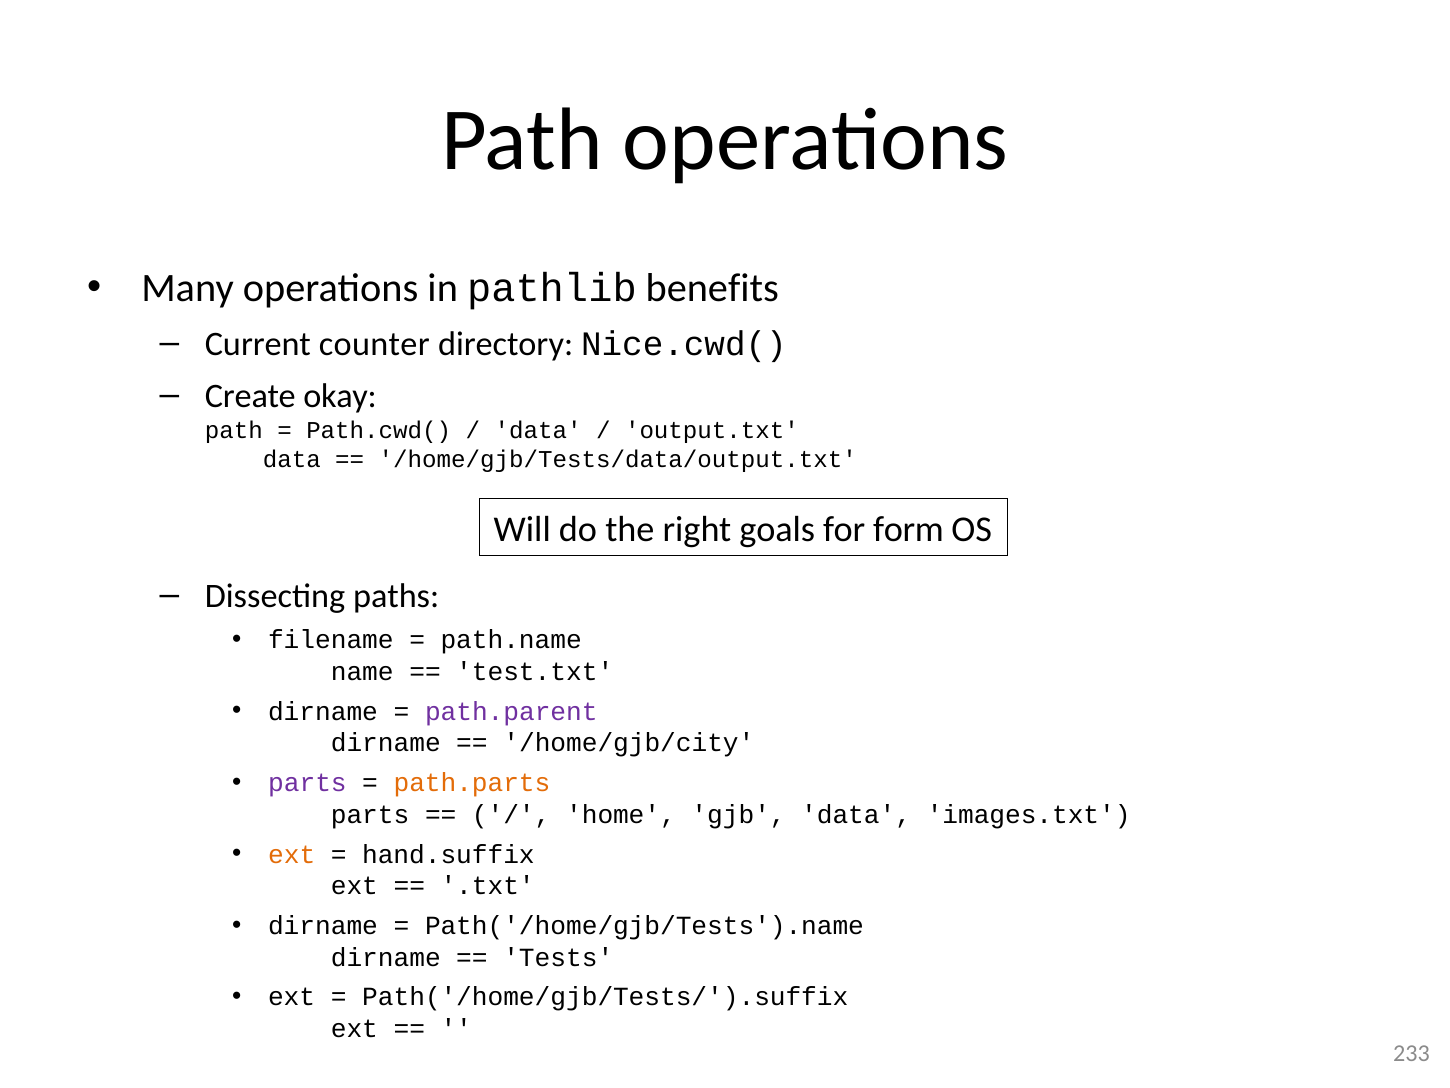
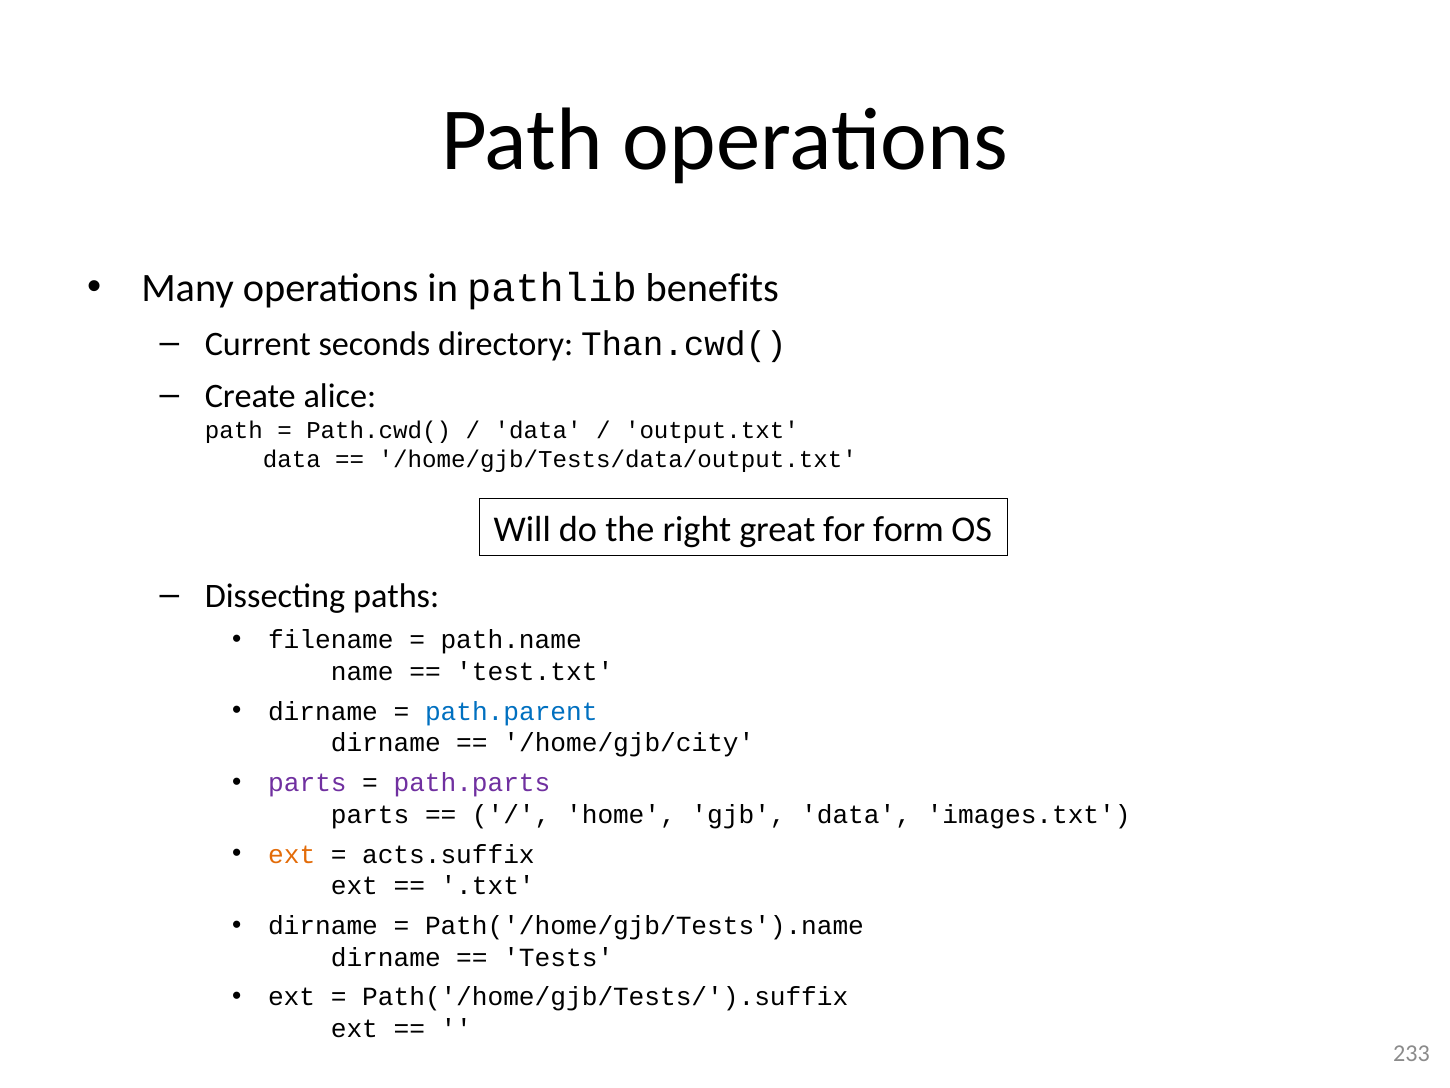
counter: counter -> seconds (374, 344)
Nice.cwd(: Nice.cwd( -> Than.cwd( (684, 344)
okay: okay -> alice (340, 396)
goals: goals -> great (777, 529)
path.parent colour: purple -> blue (511, 711)
path.parts colour: orange -> purple (472, 783)
hand.suffix: hand.suffix -> acts.suffix (448, 854)
